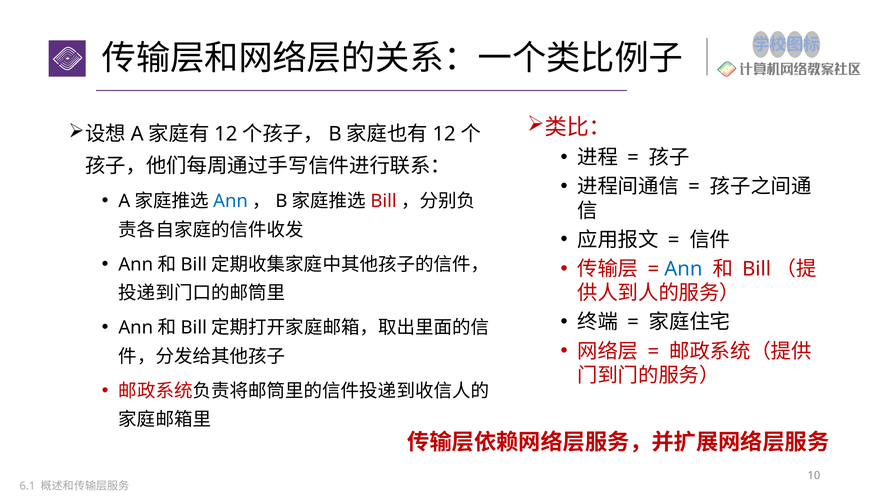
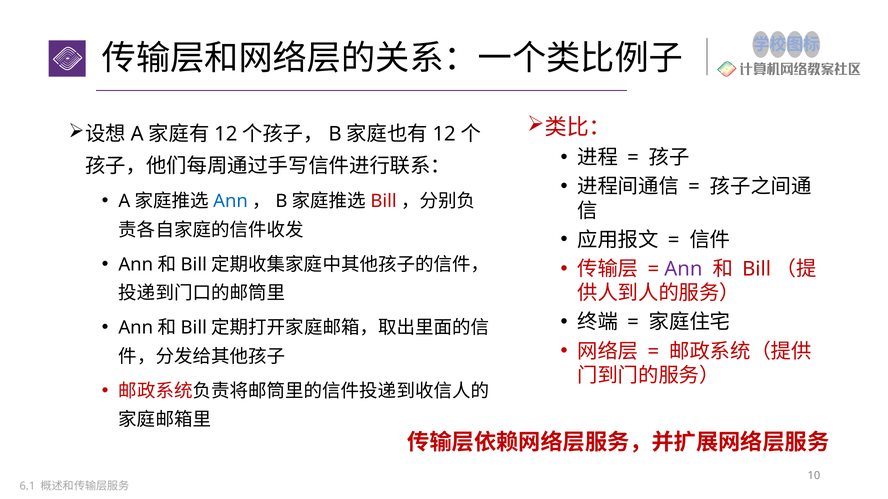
Ann colour: blue -> purple (683, 269)
